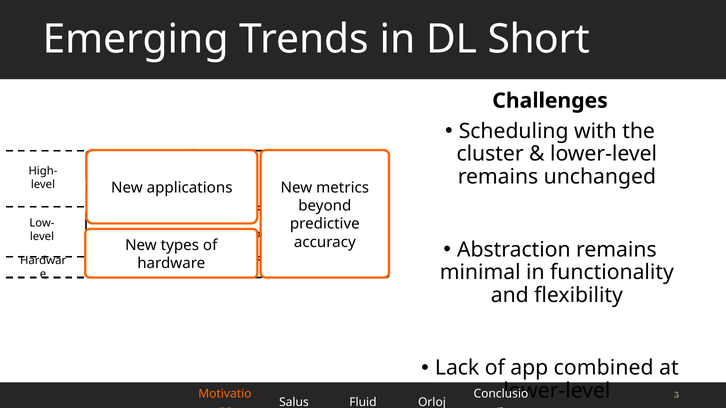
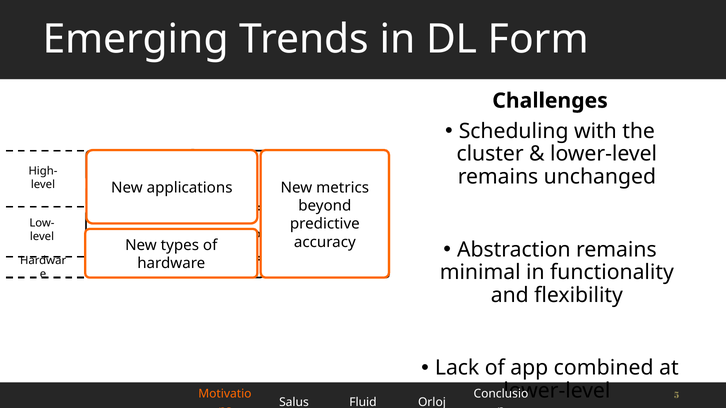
Short: Short -> Form (538, 39)
